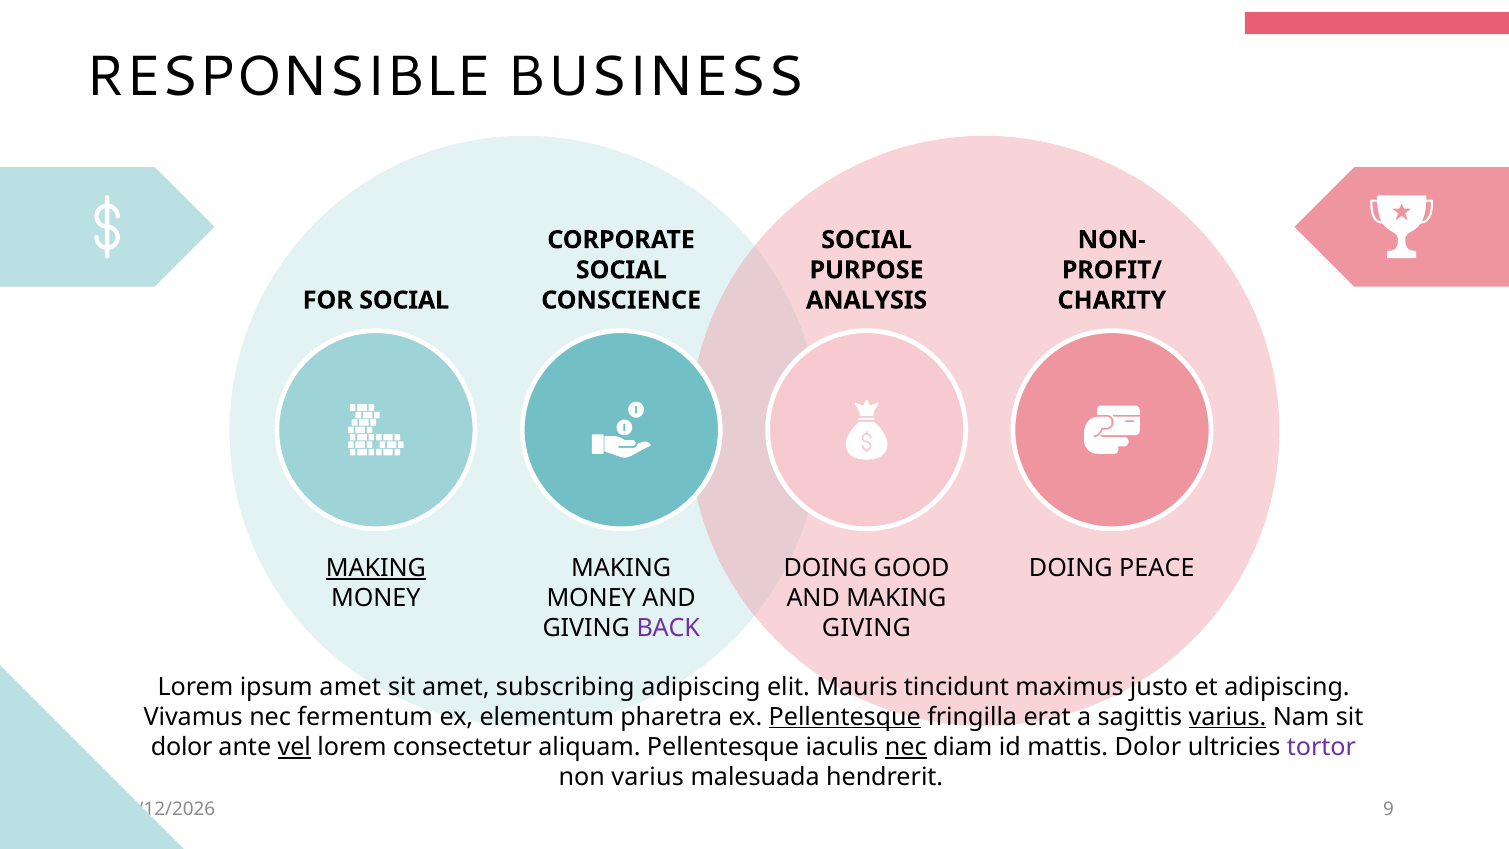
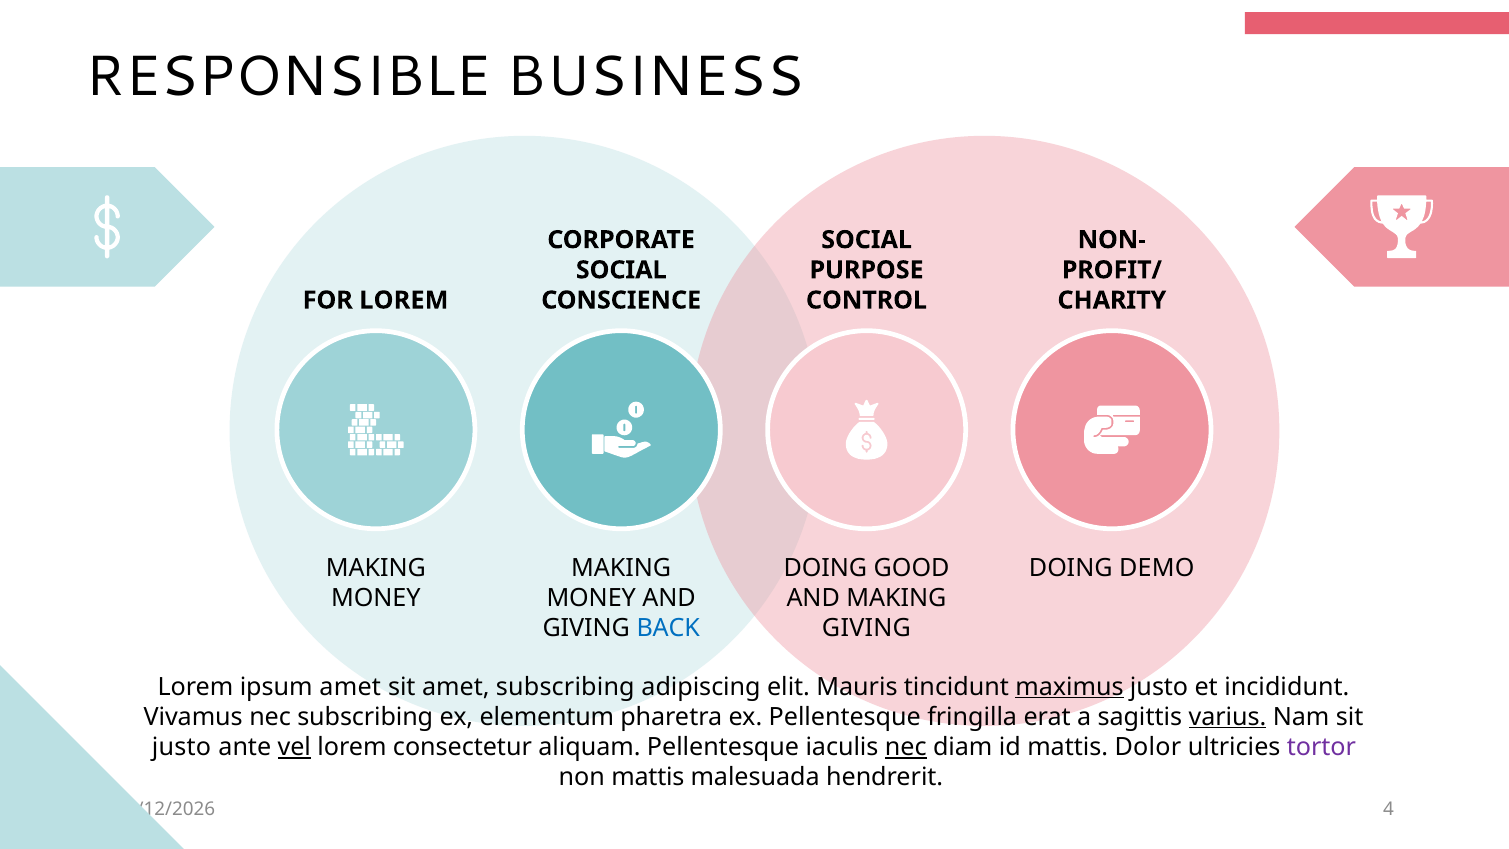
FOR SOCIAL: SOCIAL -> LOREM (404, 300)
ANALYSIS: ANALYSIS -> CONTROL (866, 300)
MAKING underline: present -> none (376, 568)
PEACE: PEACE -> DEMO (1157, 568)
BACK colour: purple -> blue (668, 628)
maximus underline: none -> present (1070, 687)
et adipiscing: adipiscing -> incididunt (1287, 687)
nec fermentum: fermentum -> subscribing (365, 717)
Pellentesque underline: present -> none (845, 717)
dolor: dolor -> justo (181, 747)
non varius: varius -> mattis (648, 777)
9: 9 -> 4 (1389, 809)
